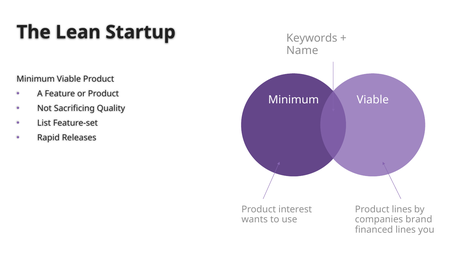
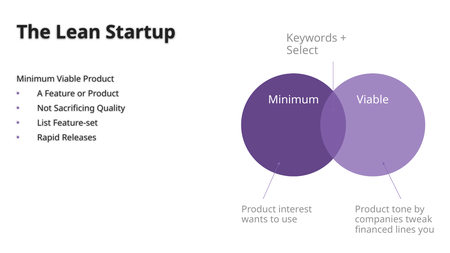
Name: Name -> Select (302, 50)
Product lines: lines -> tone (402, 210)
brand: brand -> tweak (419, 220)
